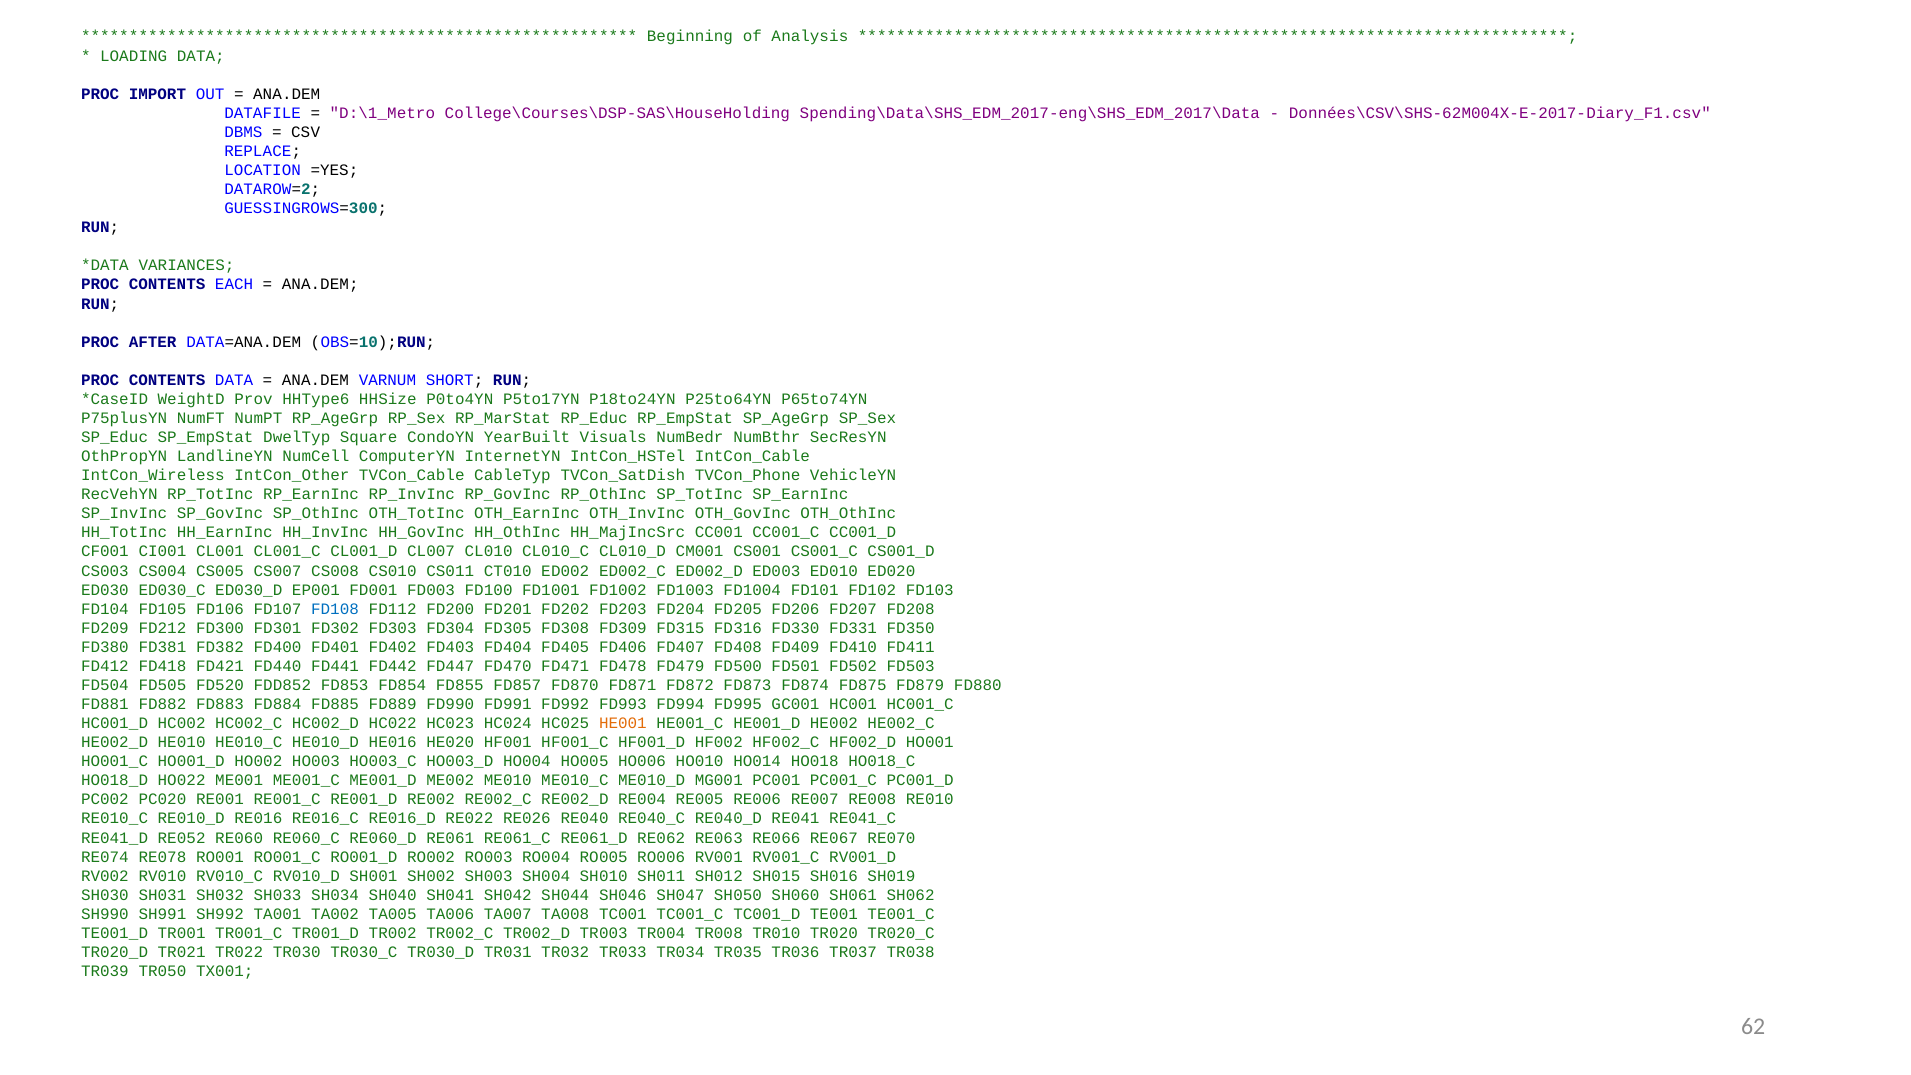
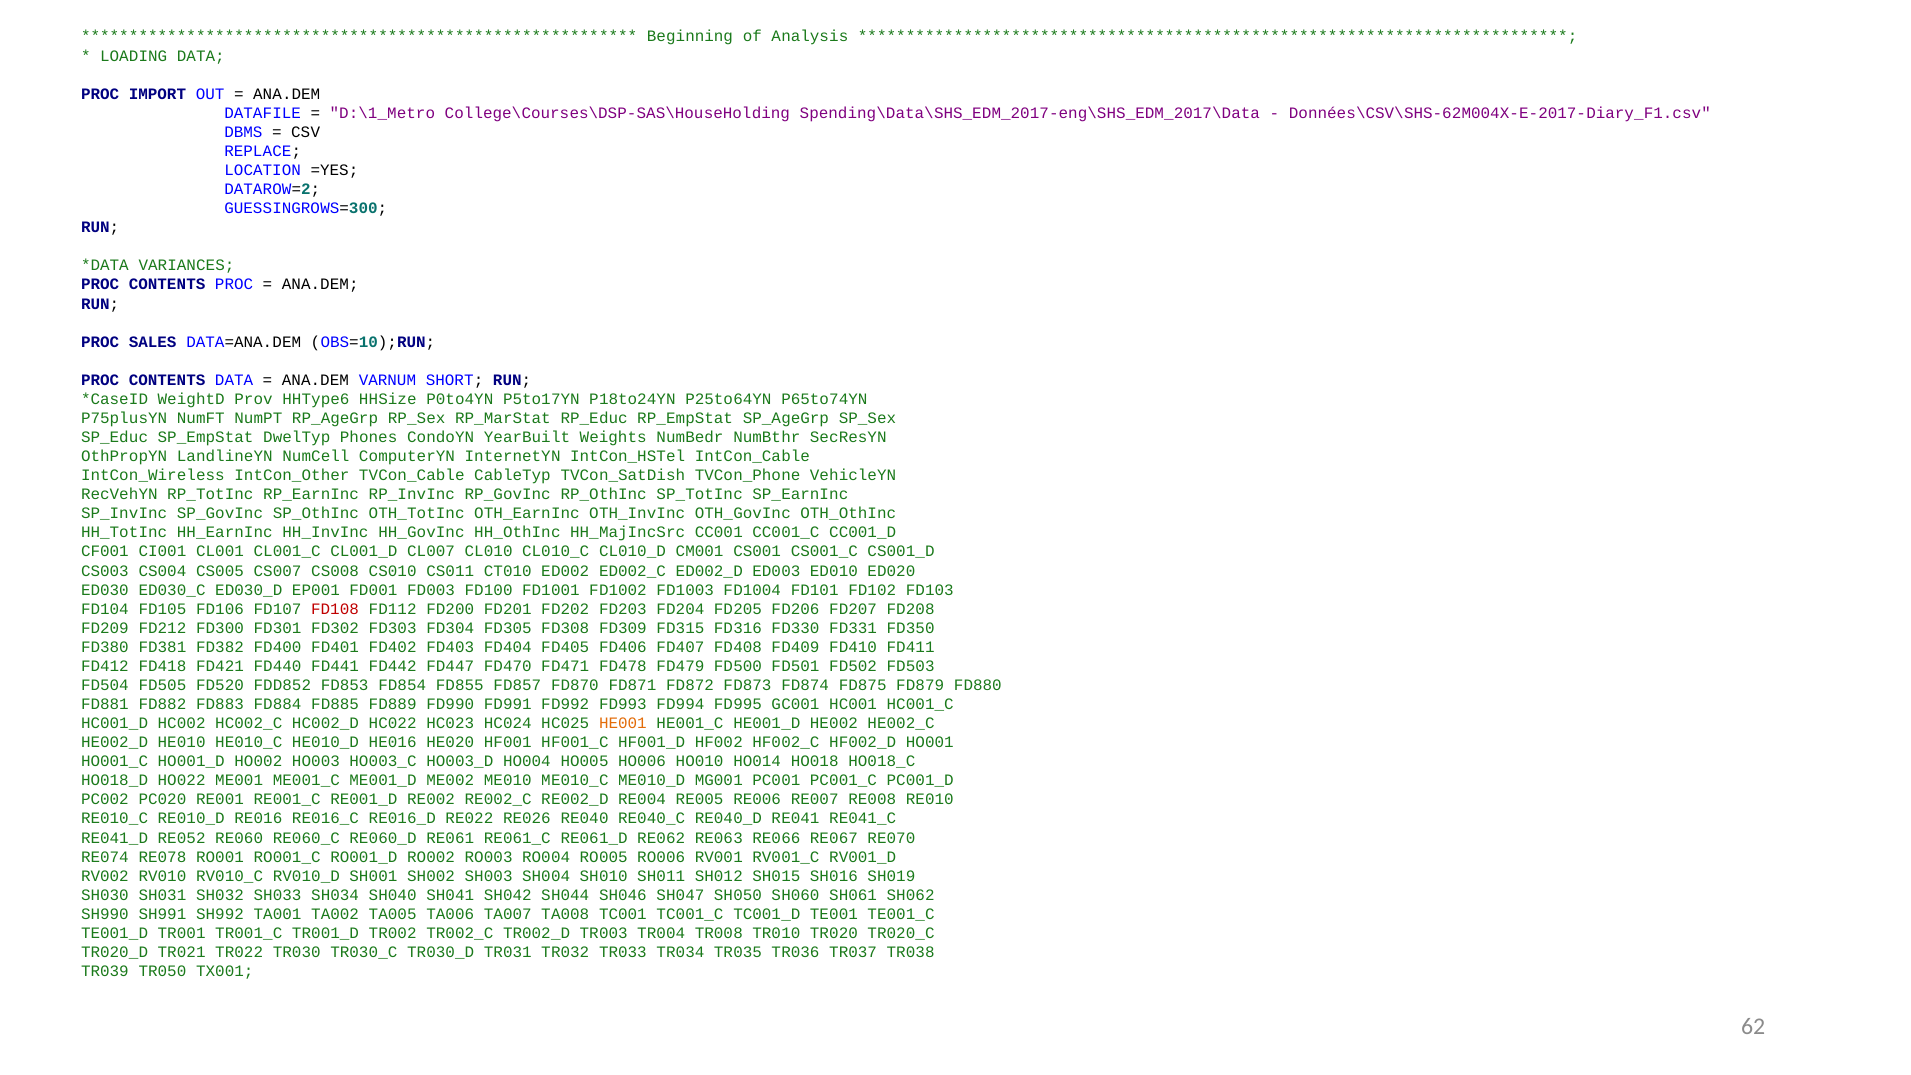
CONTENTS EACH: EACH -> PROC (234, 285)
AFTER: AFTER -> SALES (153, 342)
Square: Square -> Phones (369, 437)
Visuals: Visuals -> Weights (613, 437)
FD108 colour: blue -> red (335, 609)
